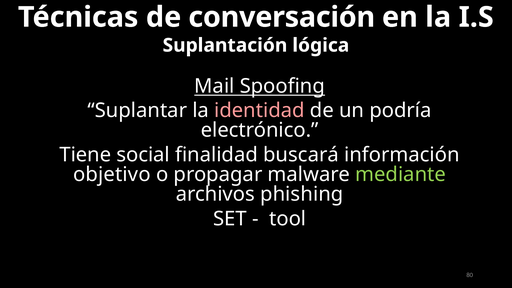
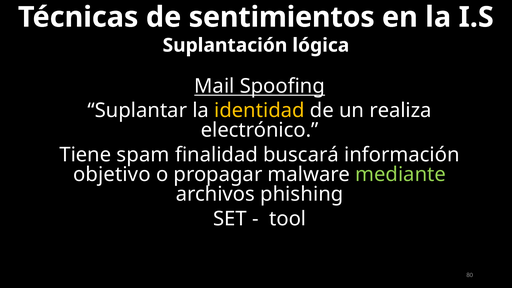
conversación: conversación -> sentimientos (282, 17)
identidad colour: pink -> yellow (259, 111)
podría: podría -> realiza (400, 111)
social: social -> spam (143, 155)
